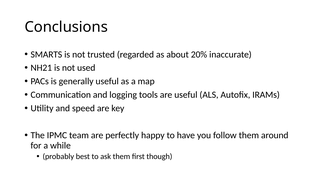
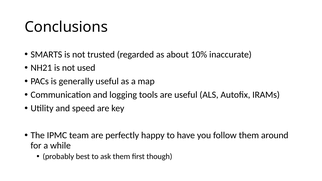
20%: 20% -> 10% (199, 54)
